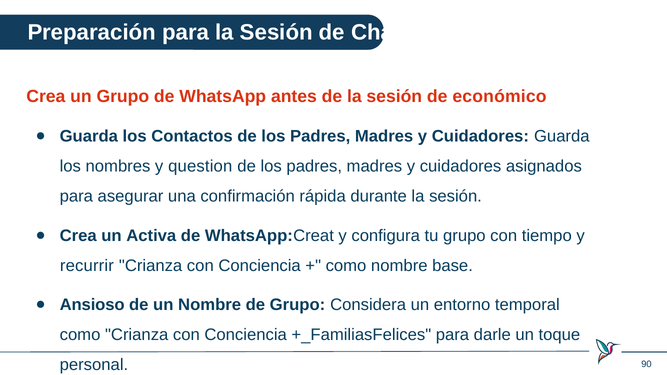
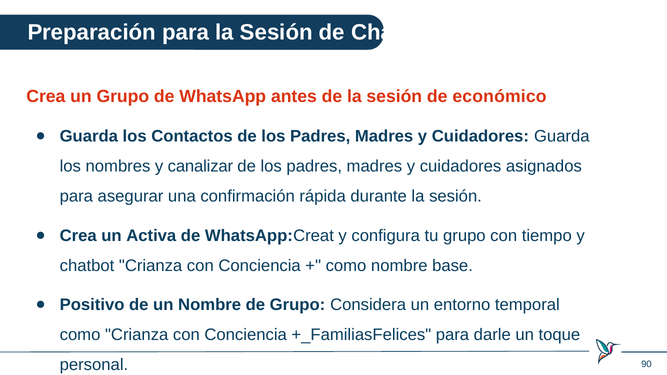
question: question -> canalizar (200, 166)
recurrir: recurrir -> chatbot (87, 266)
Ansioso: Ansioso -> Positivo (92, 305)
